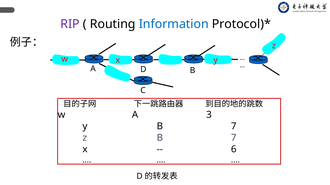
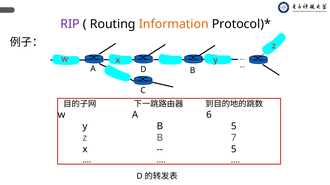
Information colour: blue -> orange (174, 24)
3: 3 -> 6 (209, 115)
y B 7: 7 -> 5 (234, 127)
6: 6 -> 5 (234, 150)
